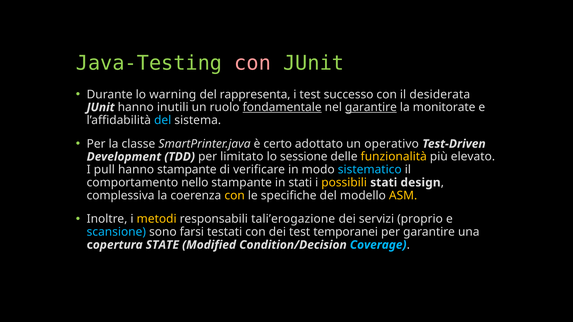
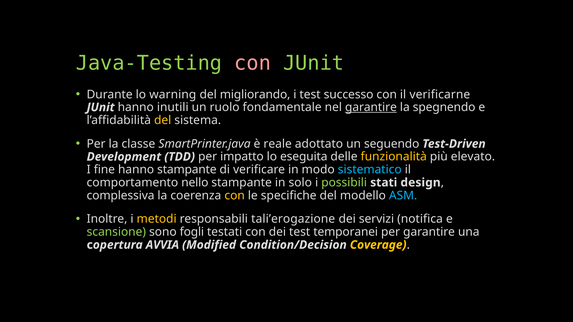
rappresenta: rappresenta -> migliorando (255, 94)
desiderata: desiderata -> verificarne (440, 94)
fondamentale underline: present -> none (282, 107)
monitorate: monitorate -> spegnendo (444, 107)
del colour: light blue -> yellow (163, 120)
certo: certo -> reale (278, 144)
operativo: operativo -> seguendo (392, 144)
limitato: limitato -> impatto (242, 157)
sessione: sessione -> eseguita (304, 157)
pull: pull -> fine (104, 170)
in stati: stati -> solo (300, 183)
possibili colour: yellow -> light green (344, 183)
ASM colour: yellow -> light blue (403, 196)
proprio: proprio -> notifica (420, 219)
scansione colour: light blue -> light green (116, 232)
farsi: farsi -> fogli (192, 232)
STATE: STATE -> AVVIA (162, 245)
Coverage colour: light blue -> yellow (378, 245)
